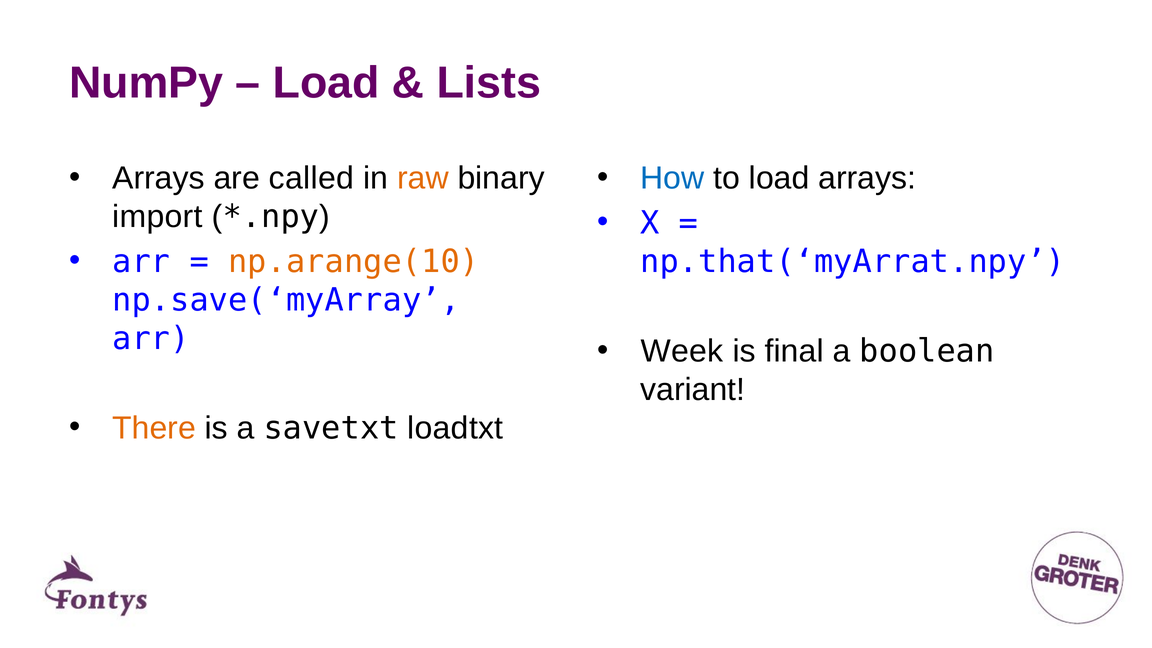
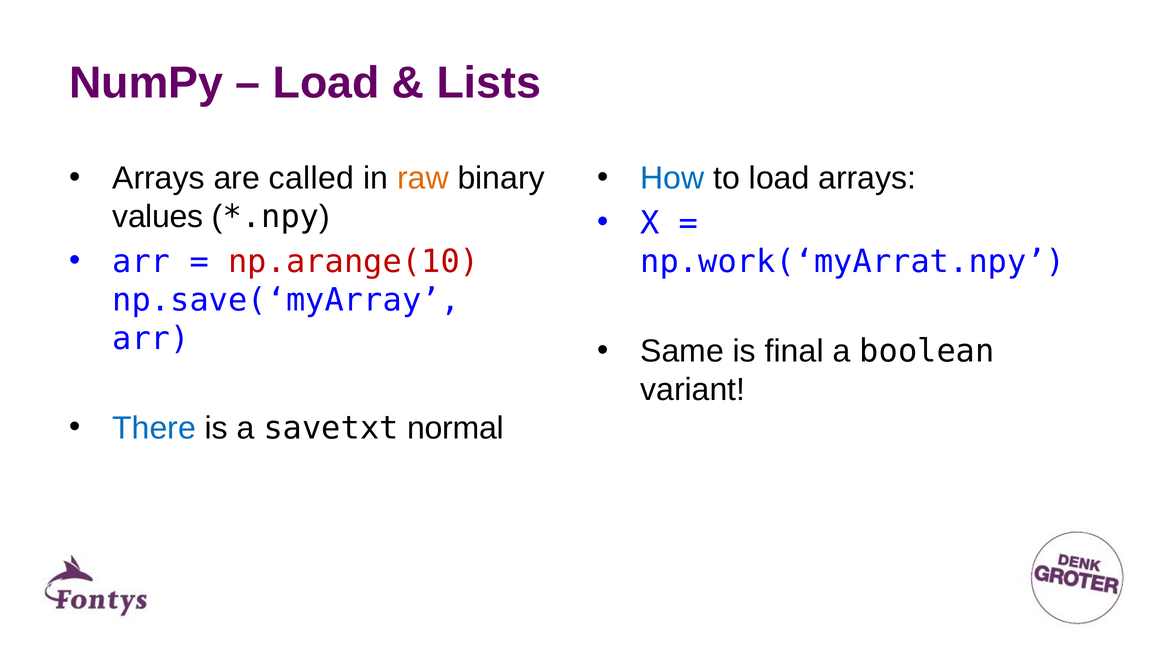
import: import -> values (158, 217)
np.arange(10 colour: orange -> red (354, 262)
np.that(‘myArrat.npy: np.that(‘myArrat.npy -> np.work(‘myArrat.npy (853, 262)
Week: Week -> Same (682, 351)
There colour: orange -> blue (154, 428)
loadtxt: loadtxt -> normal (456, 428)
